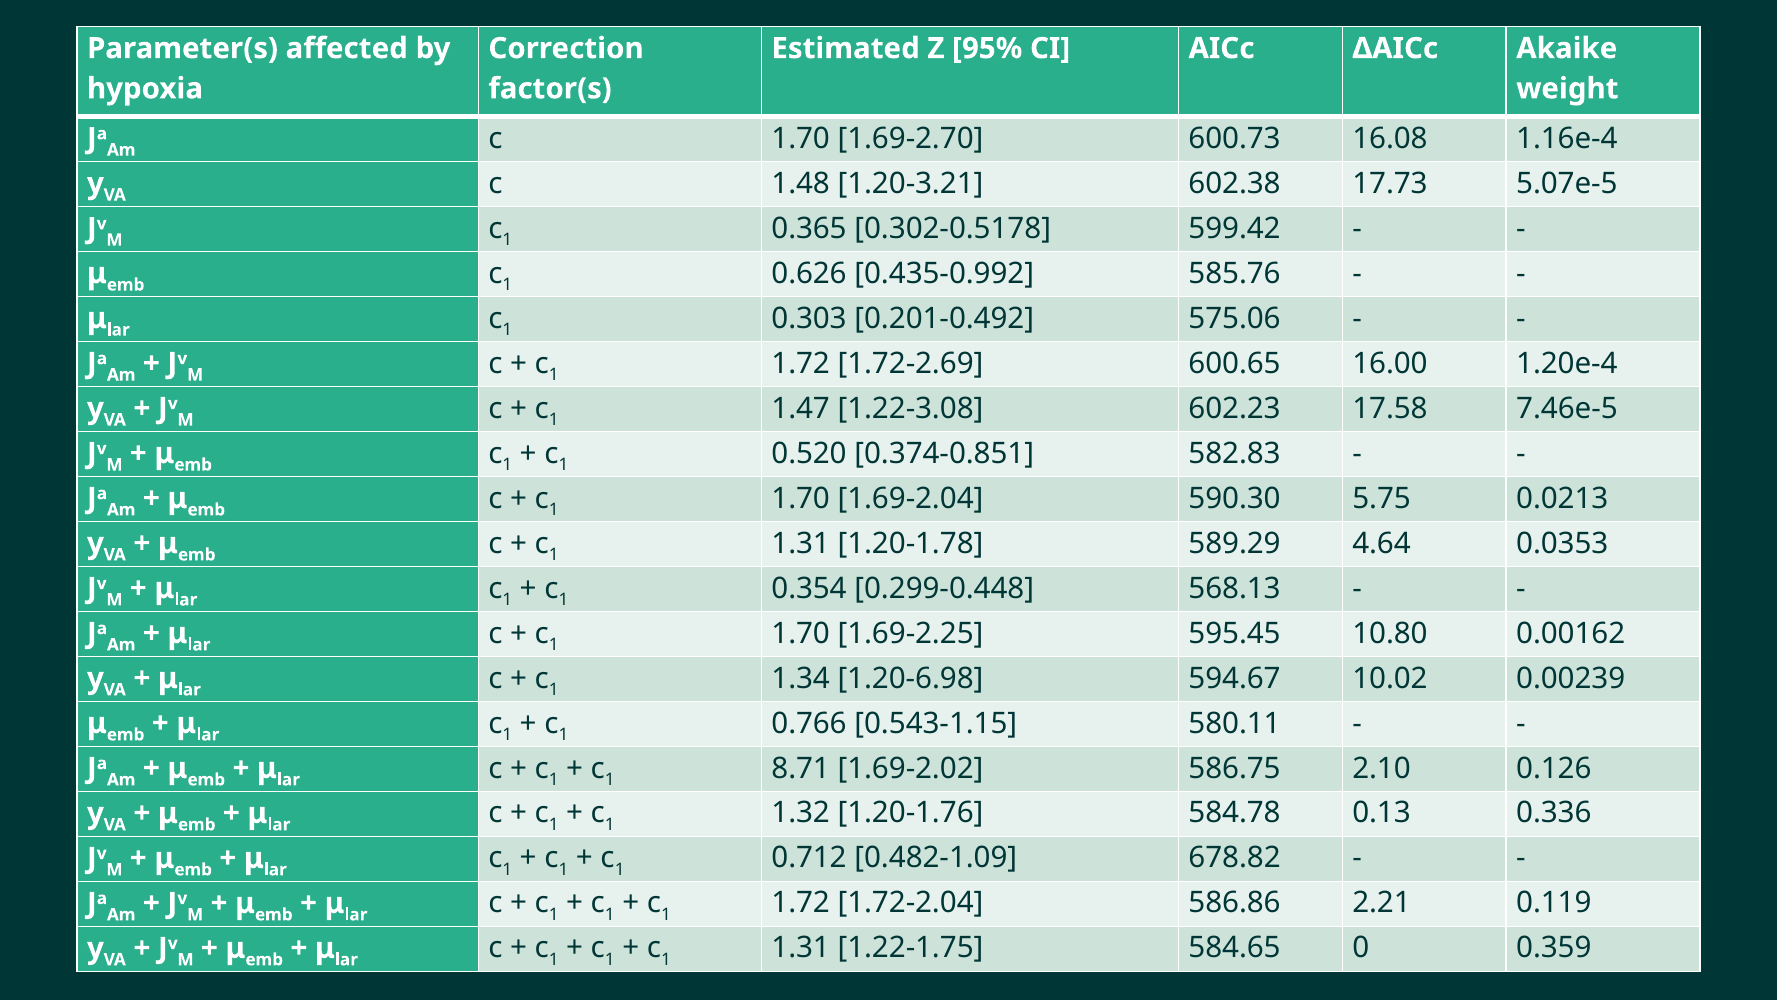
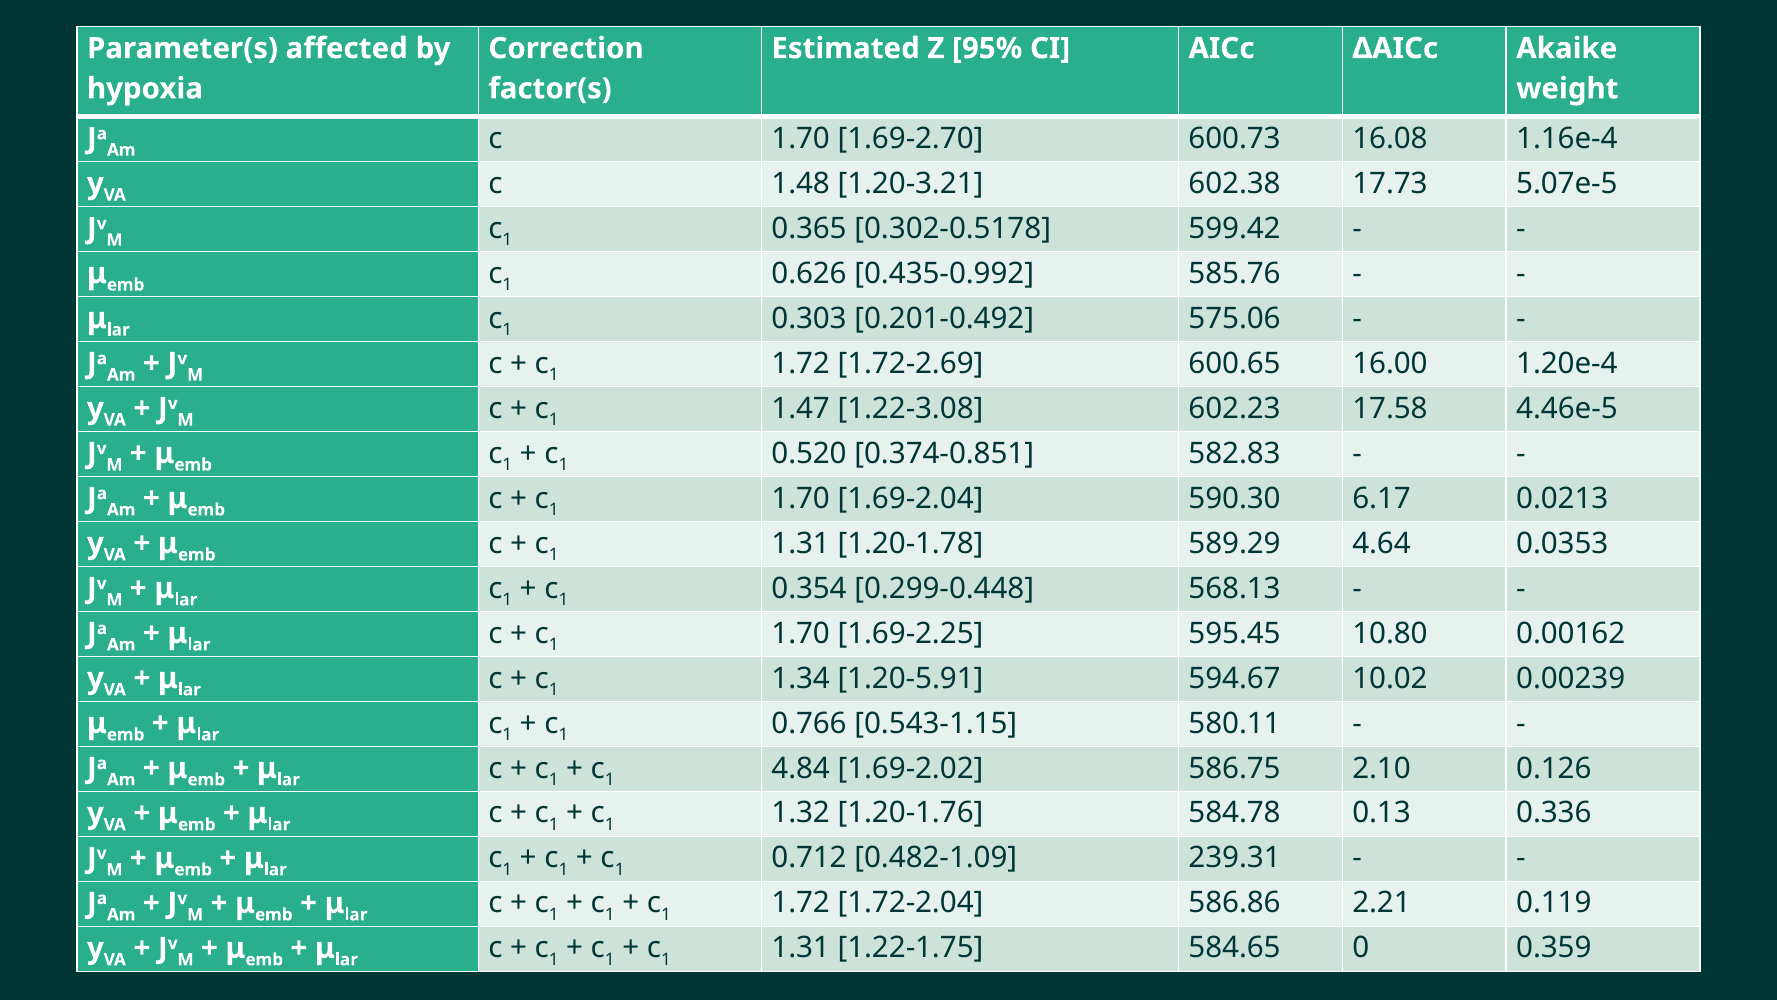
7.46e-5: 7.46e-5 -> 4.46e-5 (1567, 408)
5.75: 5.75 -> 6.17 (1382, 498)
1.20-6.98: 1.20-6.98 -> 1.20-5.91 (910, 678)
8.71: 8.71 -> 4.84 (801, 768)
678.82: 678.82 -> 239.31 (1235, 858)
